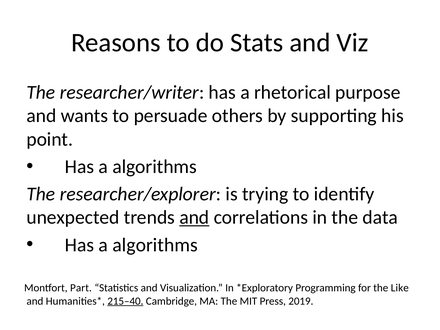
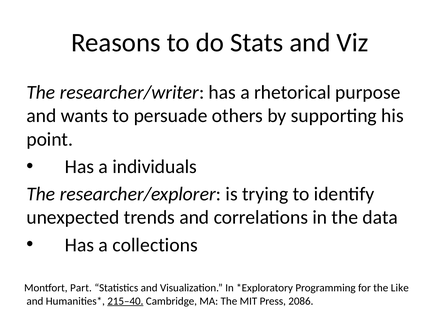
algorithms: algorithms -> individuals (155, 167)
and underline: present -> none (194, 217)
algorithms: algorithms -> collections (155, 245)
2019: 2019 -> 2086 (301, 301)
